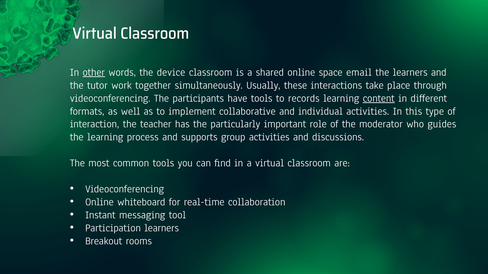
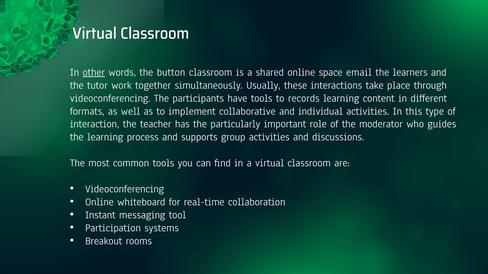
device: device -> button (171, 72)
content underline: present -> none (379, 98)
Participation learners: learners -> systems (162, 228)
